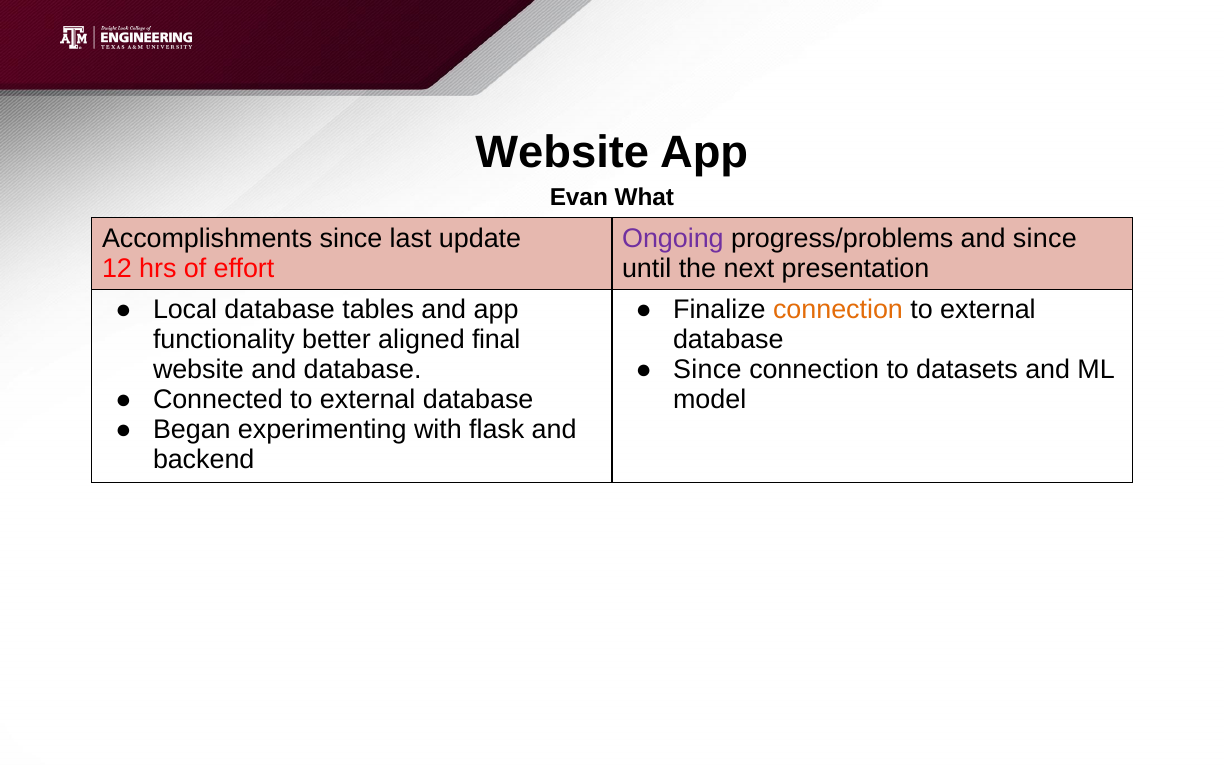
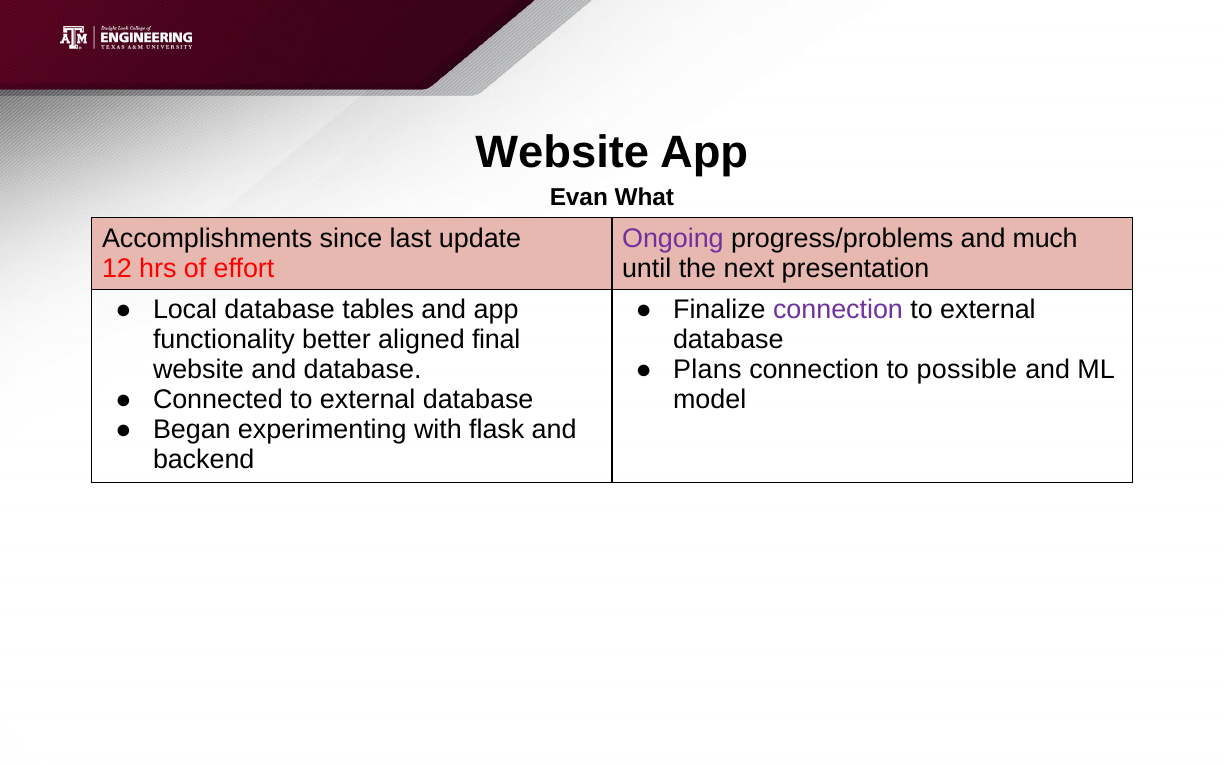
and since: since -> much (1045, 238)
connection colour: orange -> purple (838, 310)
Since: Since -> Plans (707, 369)
datasets: datasets -> possible (967, 369)
